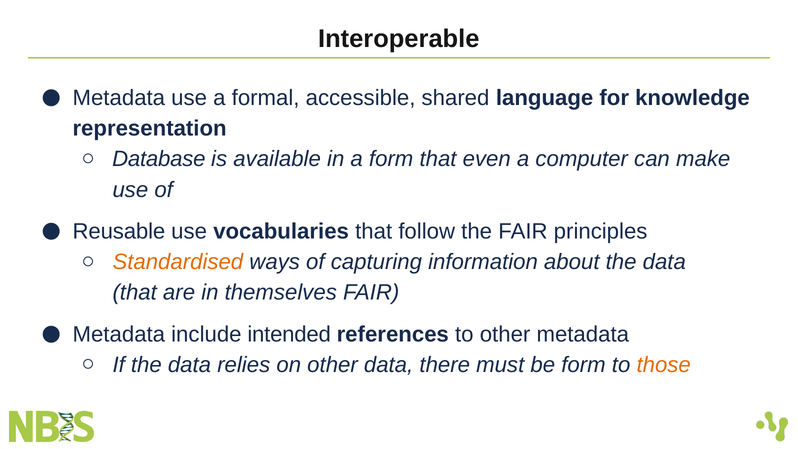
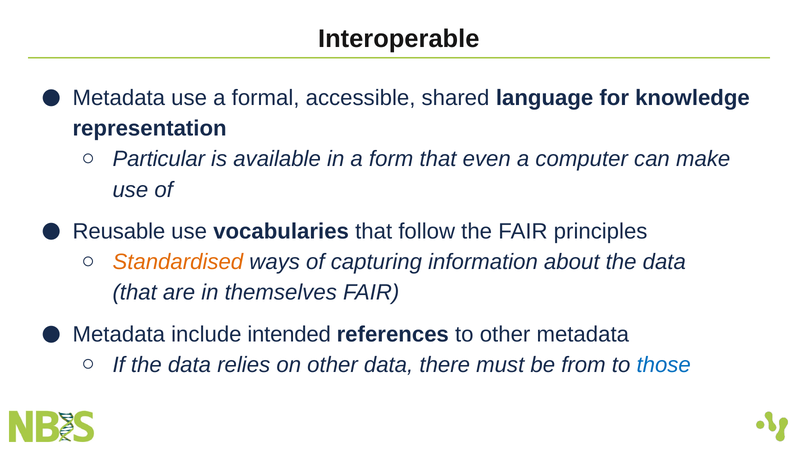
Database: Database -> Particular (159, 159)
be form: form -> from (583, 365)
those colour: orange -> blue (664, 365)
